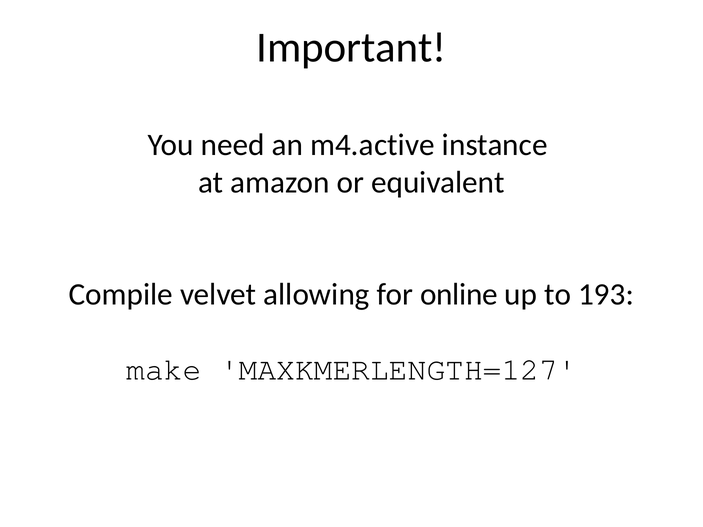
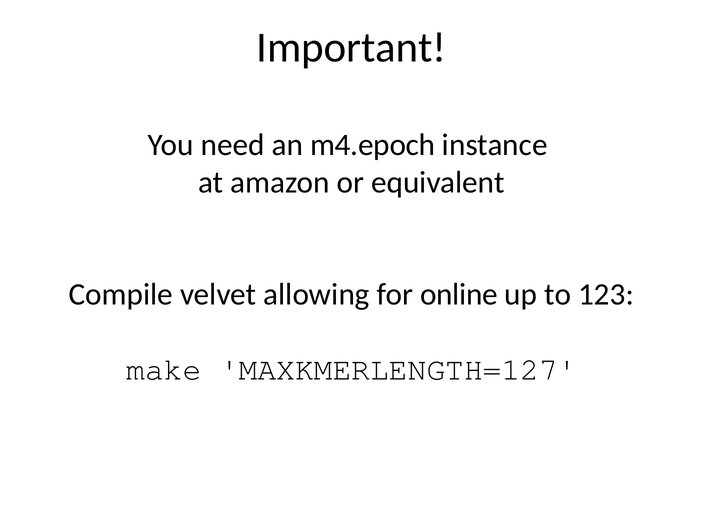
m4.active: m4.active -> m4.epoch (373, 145)
193: 193 -> 123 (606, 295)
